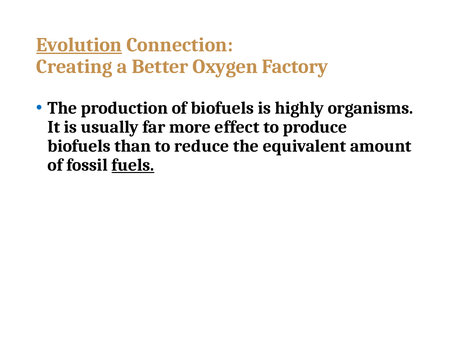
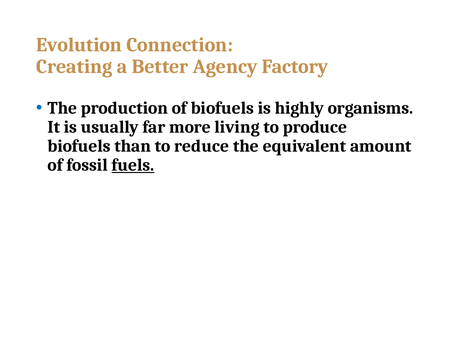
Evolution underline: present -> none (79, 45)
Oxygen: Oxygen -> Agency (225, 66)
effect: effect -> living (237, 127)
